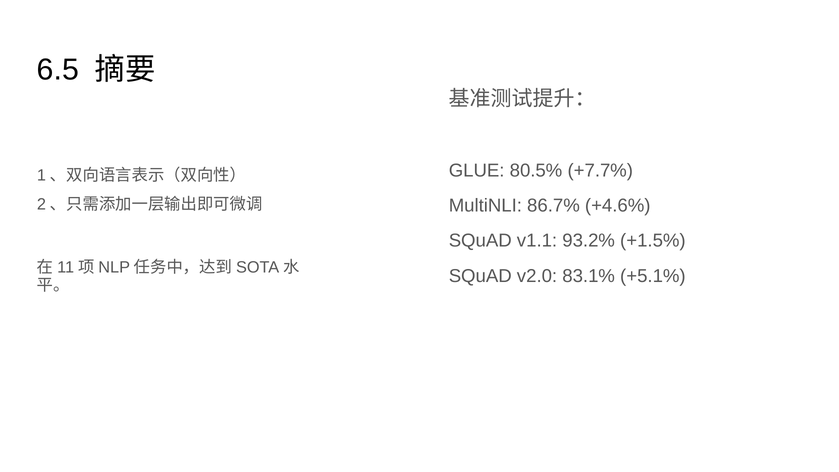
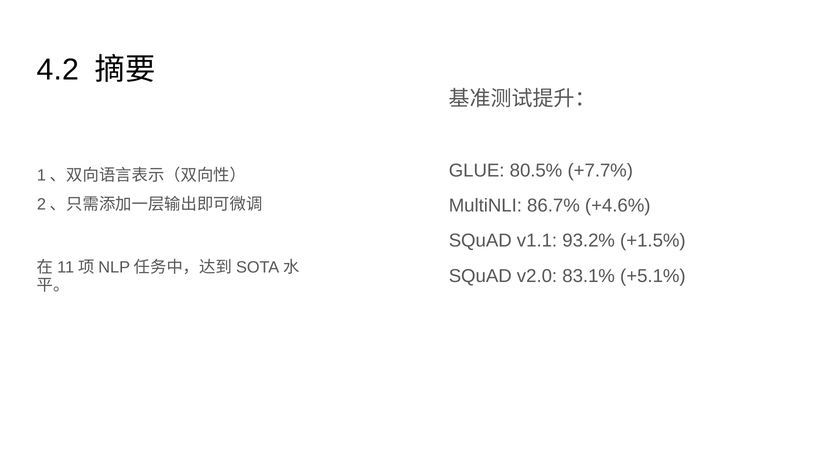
6.5: 6.5 -> 4.2 (58, 70)
